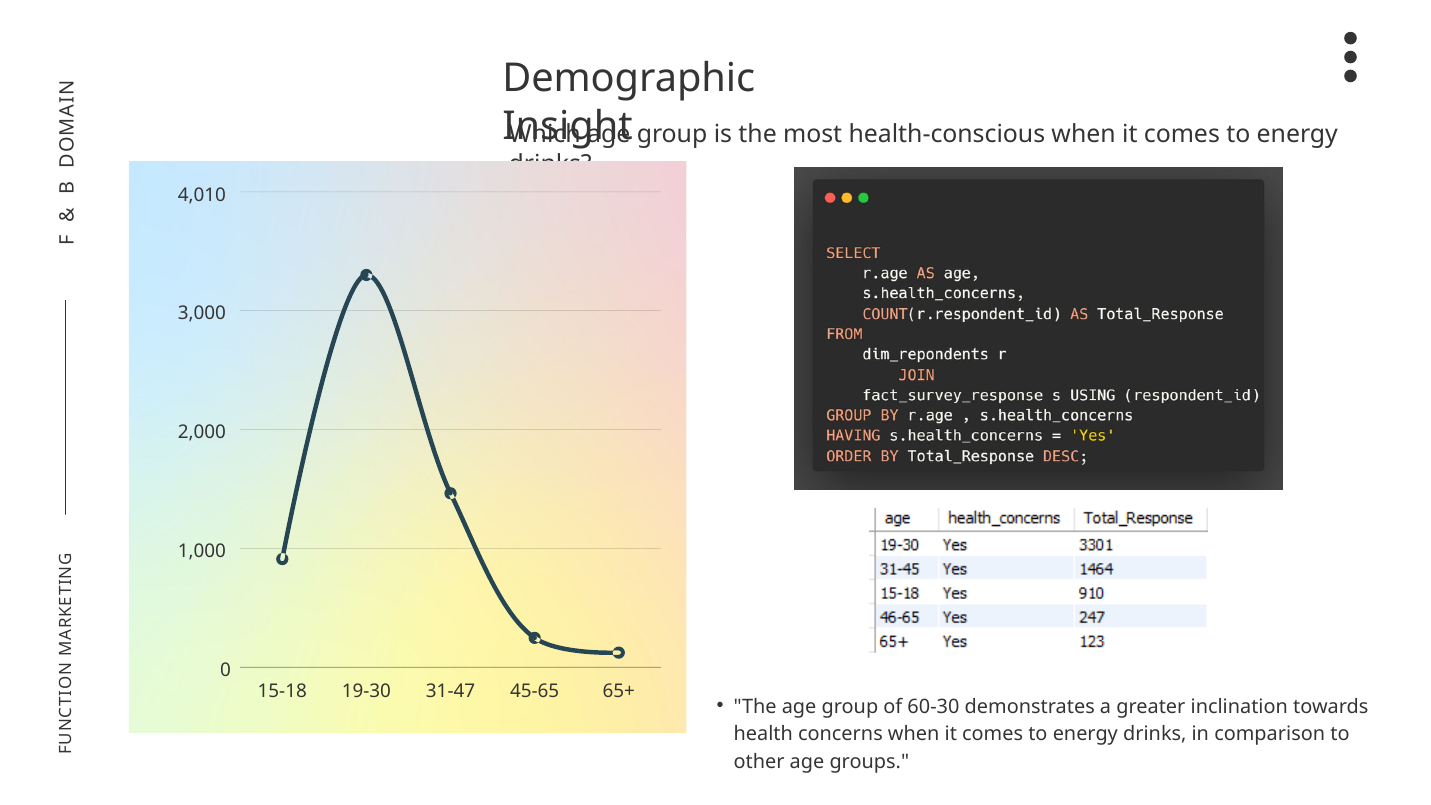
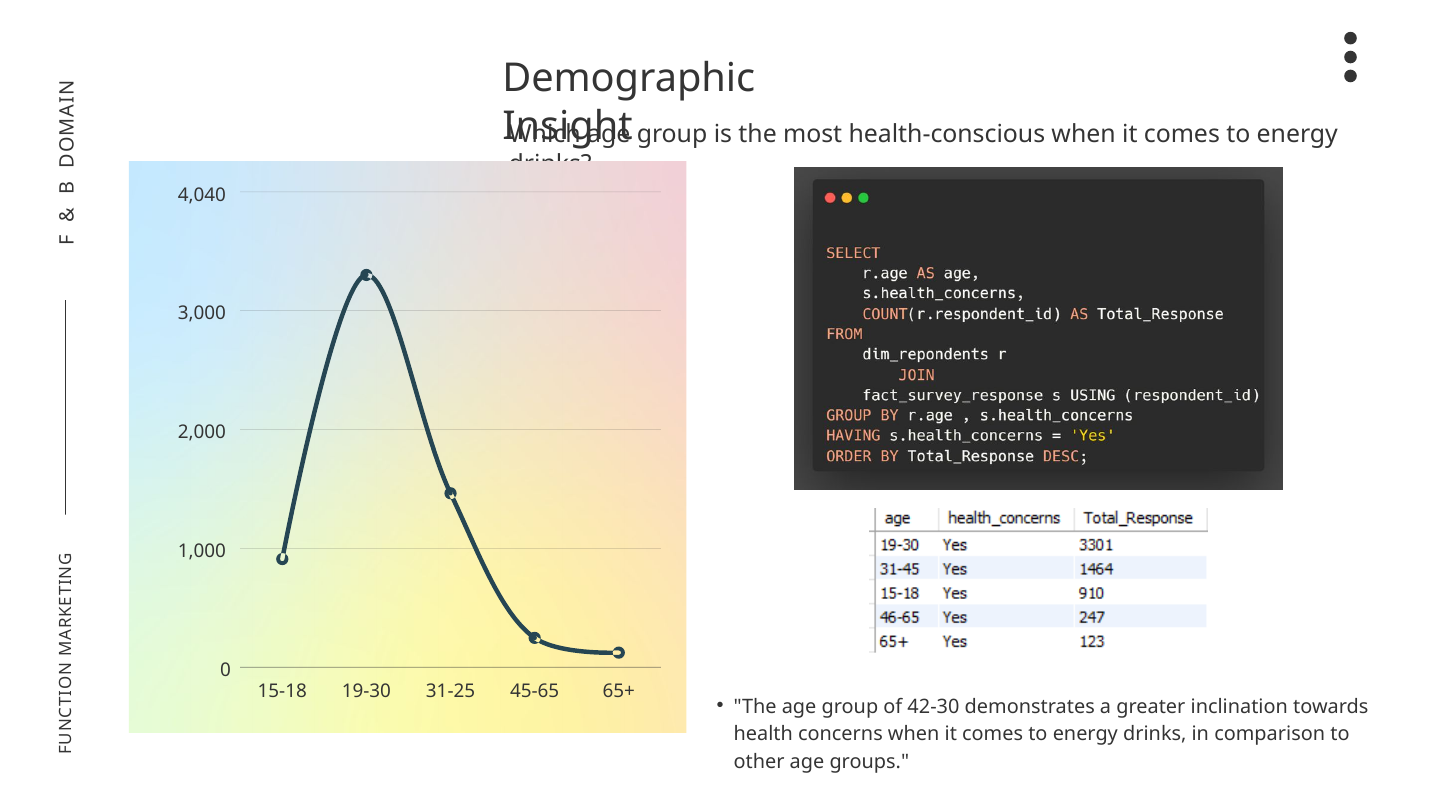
4,010: 4,010 -> 4,040 (202, 195)
31-47: 31-47 -> 31-25 (451, 691)
60-30: 60-30 -> 42-30 (933, 706)
